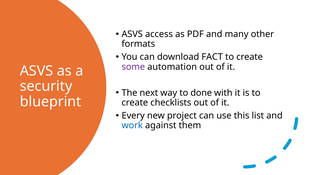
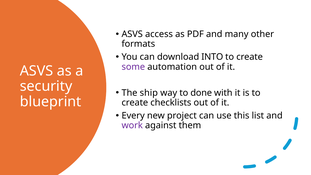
FACT: FACT -> INTO (212, 57)
next: next -> ship (149, 93)
work colour: blue -> purple (132, 125)
